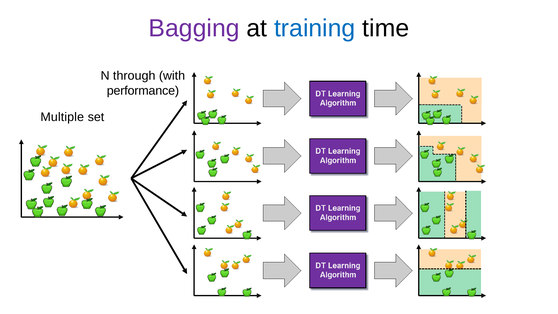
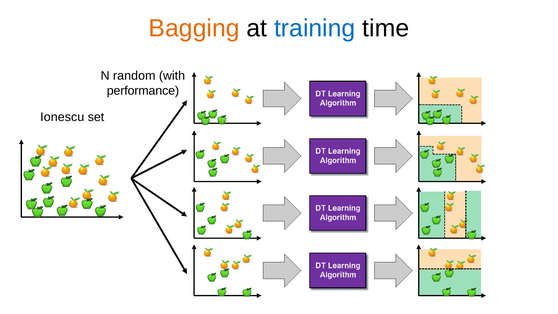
Bagging colour: purple -> orange (194, 28)
through: through -> random (134, 76)
Multiple: Multiple -> Ionescu (62, 117)
